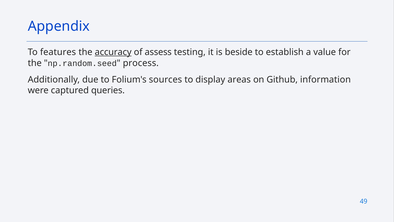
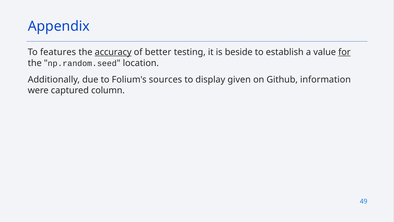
assess: assess -> better (158, 52)
for underline: none -> present (344, 52)
process: process -> location (141, 63)
areas: areas -> given (239, 80)
queries: queries -> column (108, 90)
